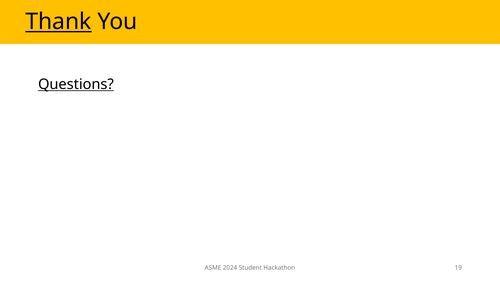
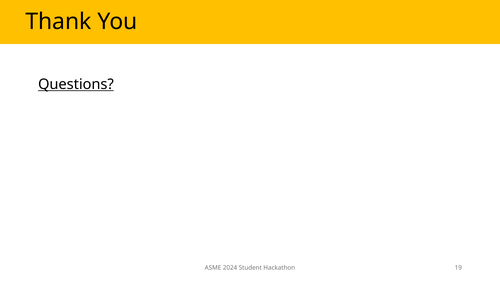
Thank underline: present -> none (58, 22)
